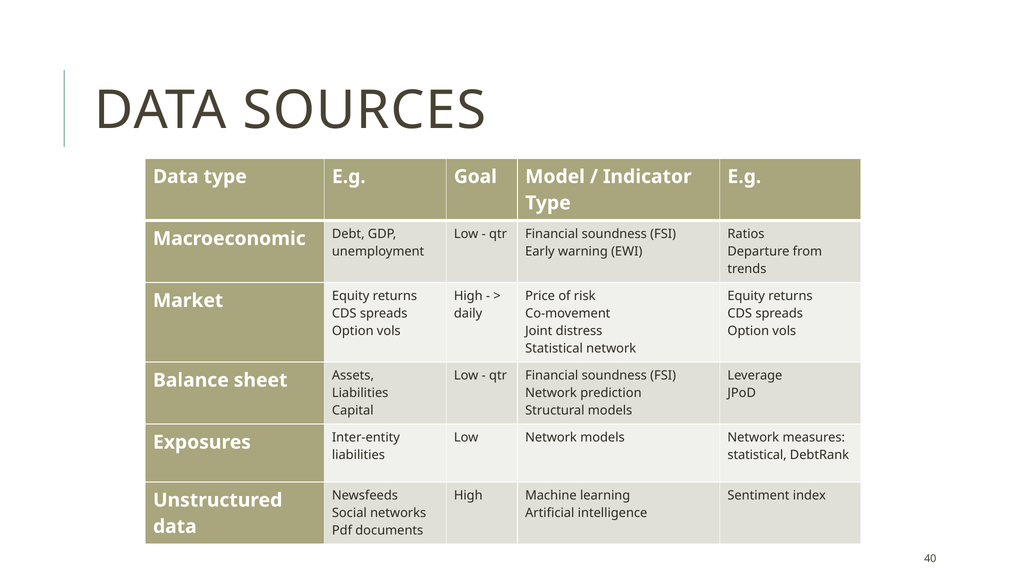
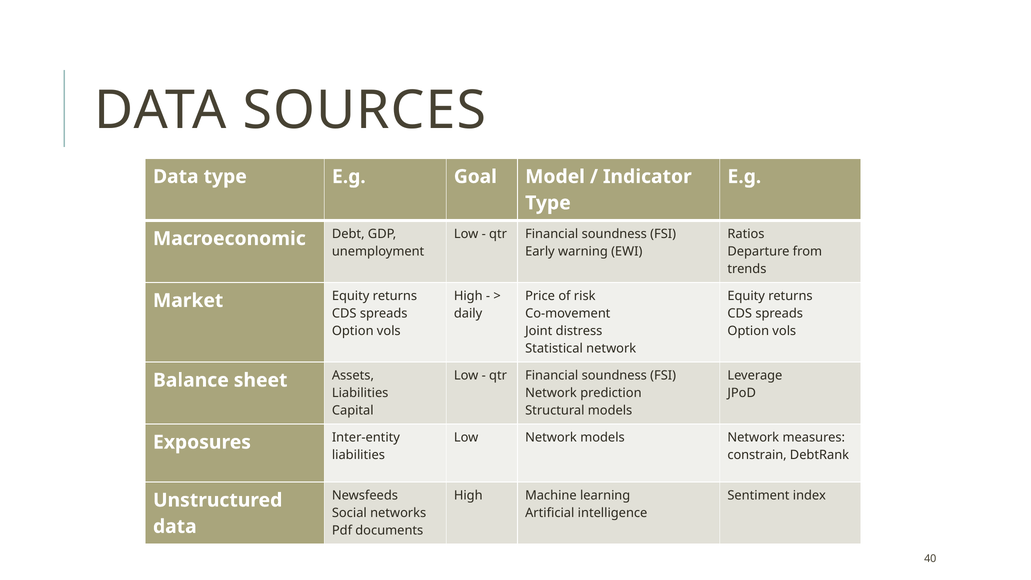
statistical: statistical -> constrain (757, 455)
